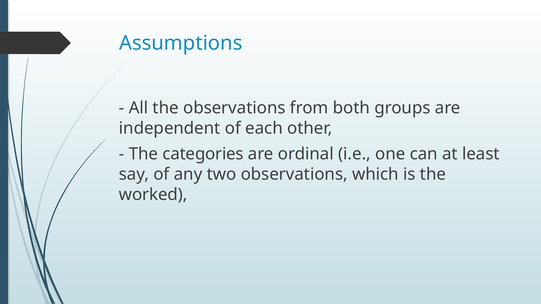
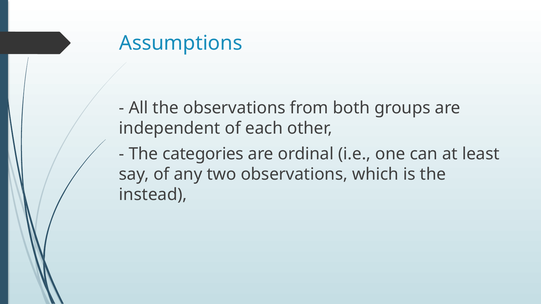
worked: worked -> instead (153, 195)
